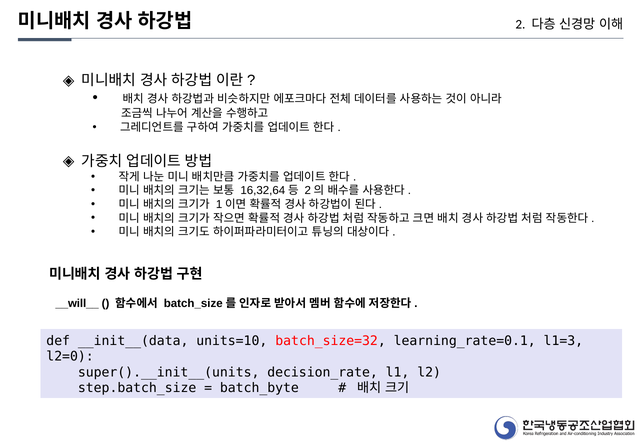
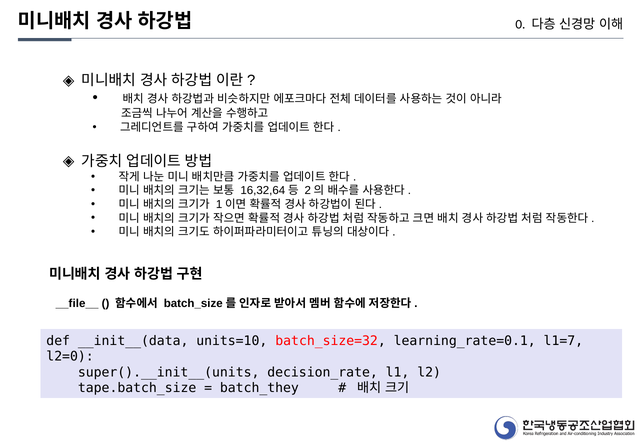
2: 2 -> 0 (520, 24)
__will__: __will__ -> __file__ (77, 303)
l1=3: l1=3 -> l1=7 (563, 341)
step.batch_size: step.batch_size -> tape.batch_size (137, 388)
batch_byte: batch_byte -> batch_they (259, 388)
